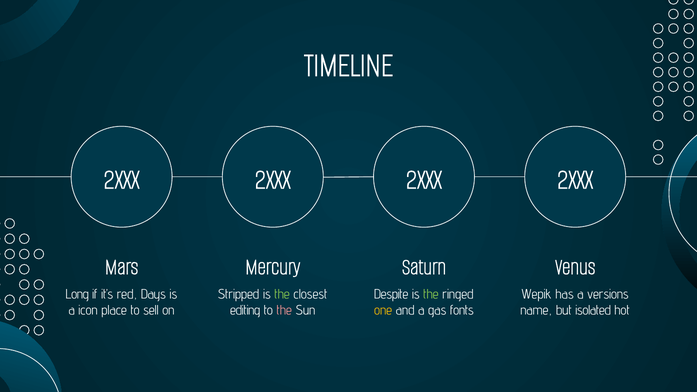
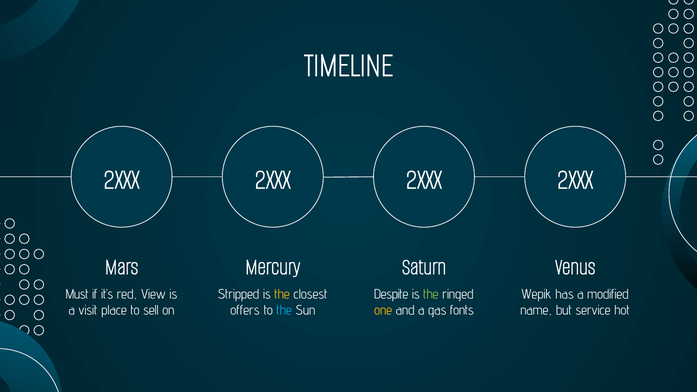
Long: Long -> Must (77, 294)
Days: Days -> View (153, 294)
the colour: light green -> yellow (282, 294)
versions: versions -> modified (608, 294)
icon: icon -> visit (88, 311)
editing: editing -> offers (245, 311)
the colour: pink -> light blue (284, 311)
isolated: isolated -> service (593, 311)
